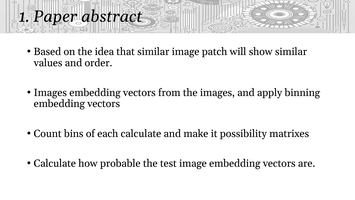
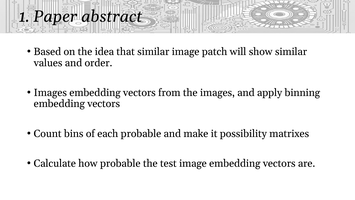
each calculate: calculate -> probable (141, 133)
